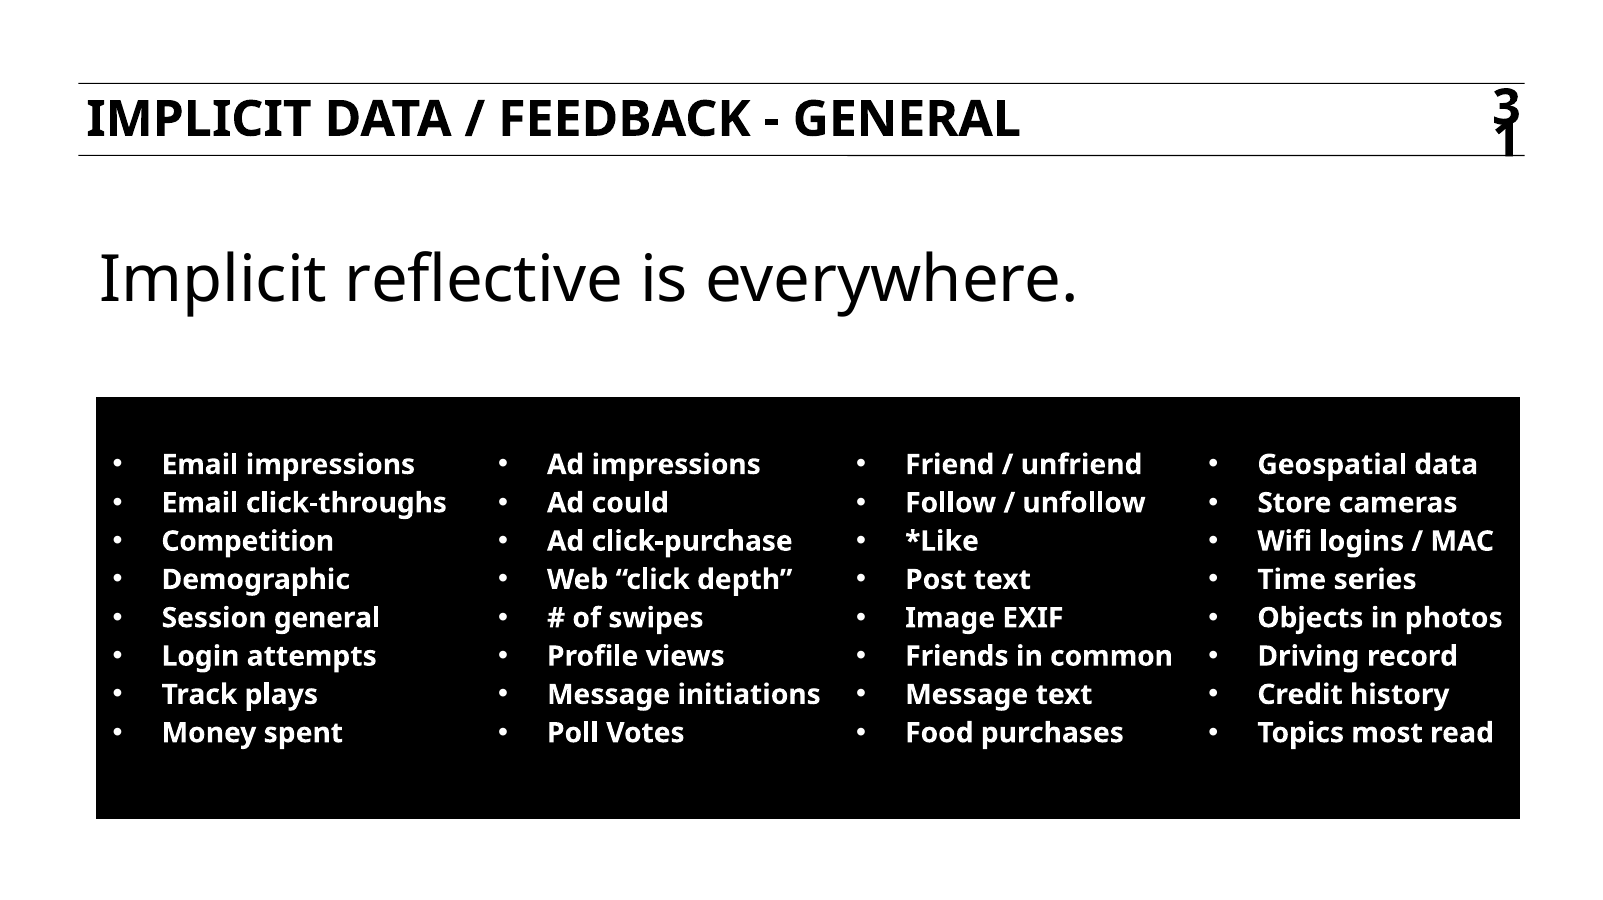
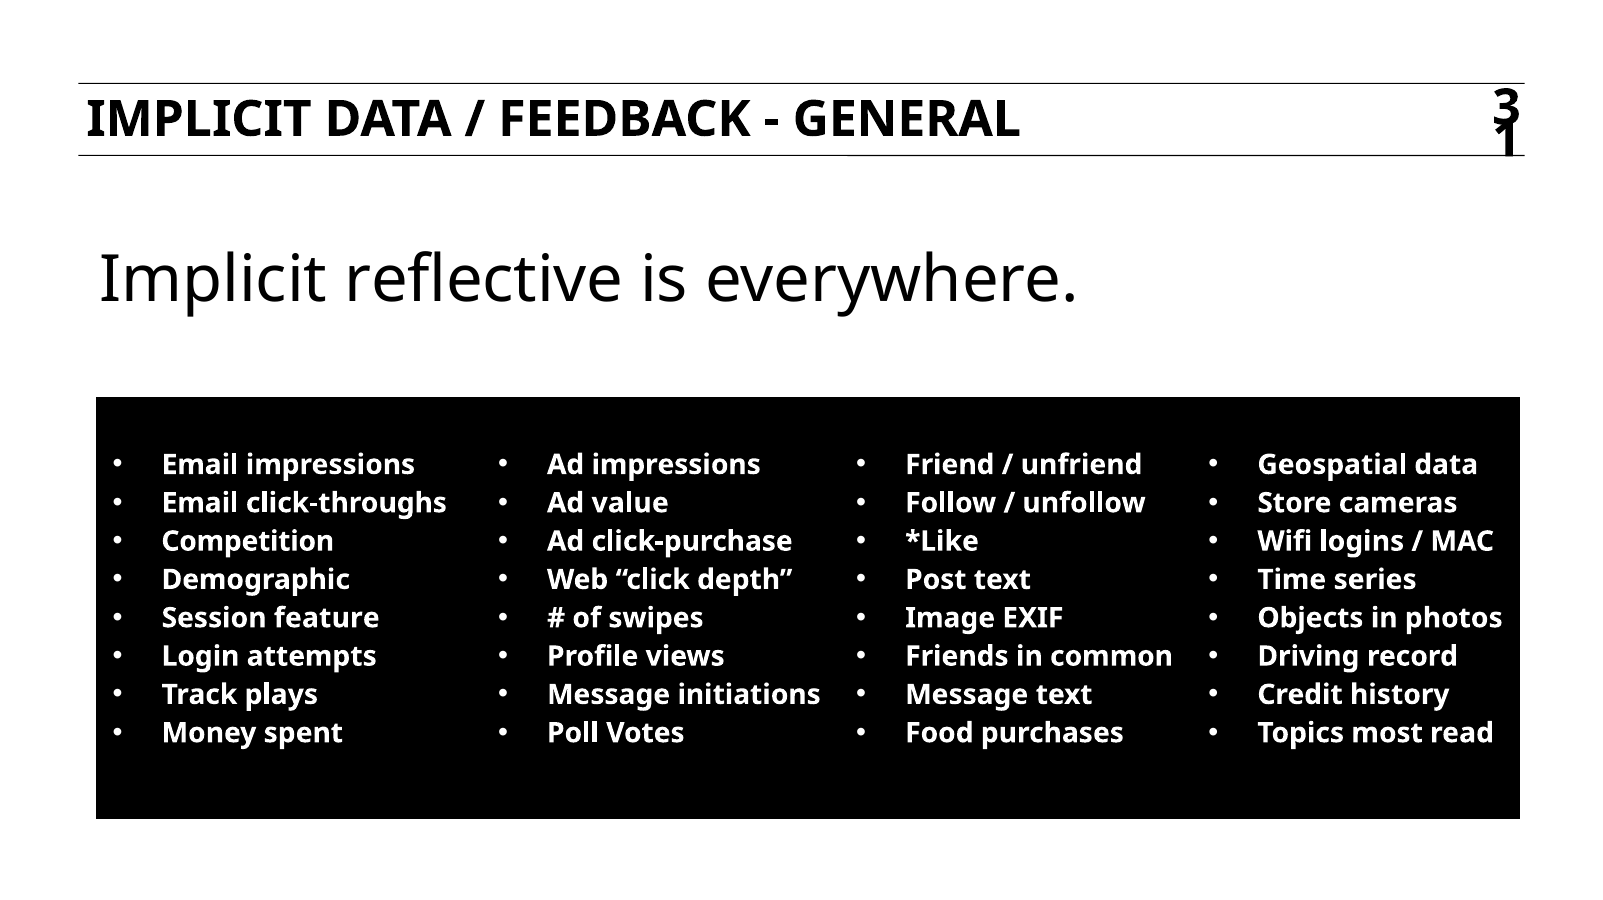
could: could -> value (630, 503)
Session general: general -> feature (327, 618)
